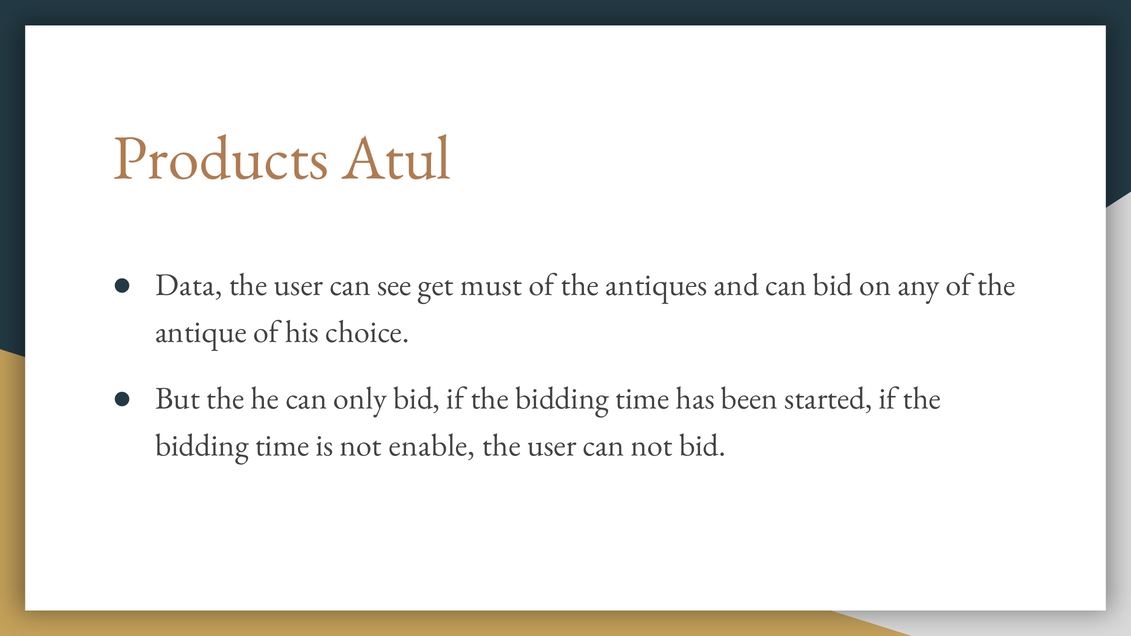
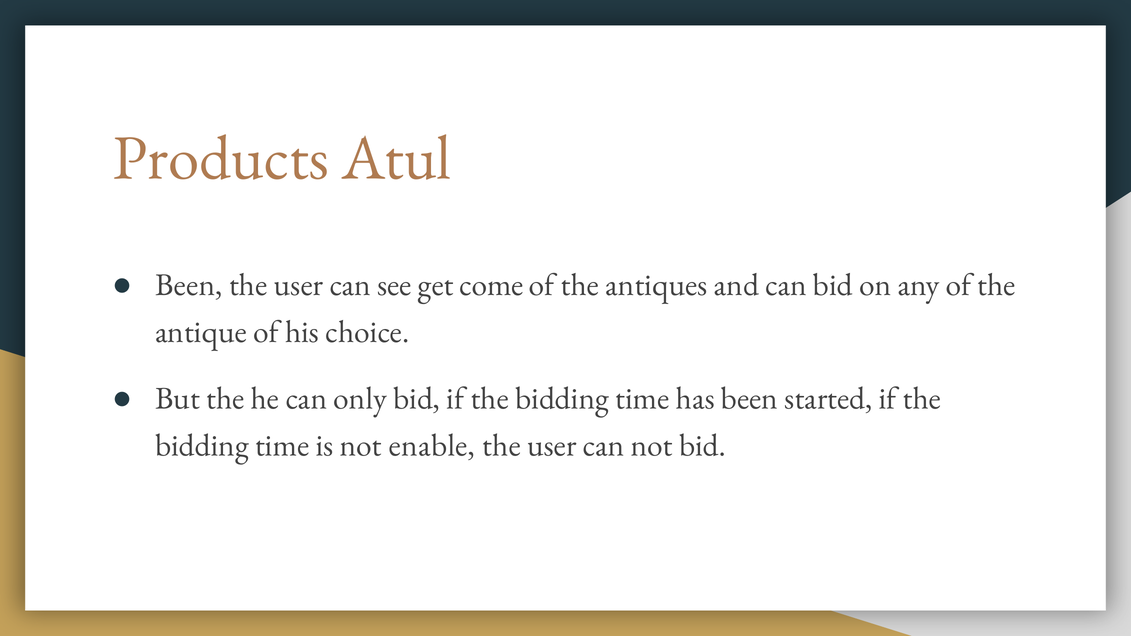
Data: Data -> Been (189, 285)
must: must -> come (492, 285)
